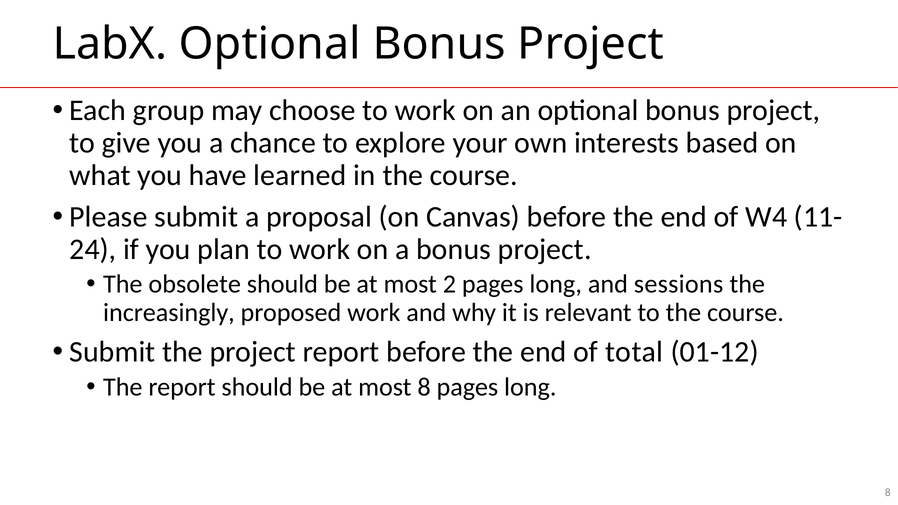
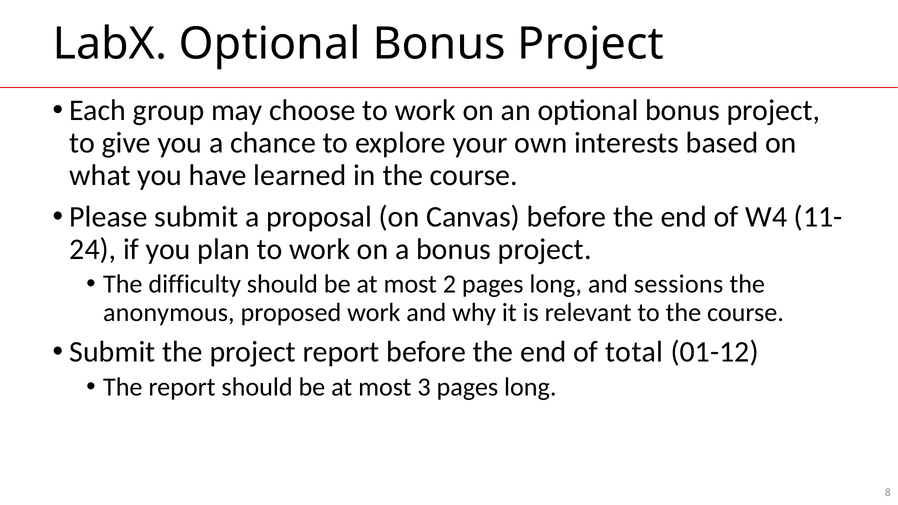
obsolete: obsolete -> difficulty (195, 284)
increasingly: increasingly -> anonymous (169, 312)
most 8: 8 -> 3 (424, 387)
